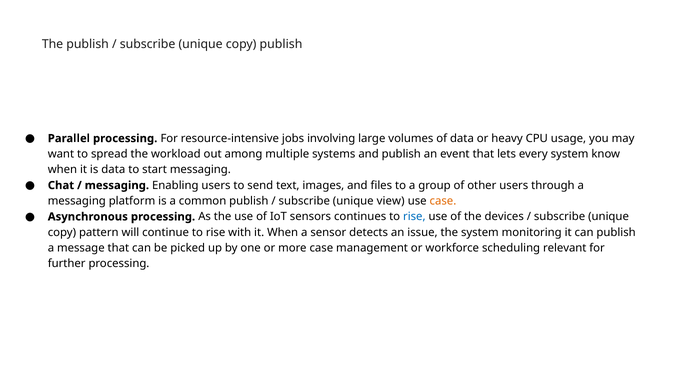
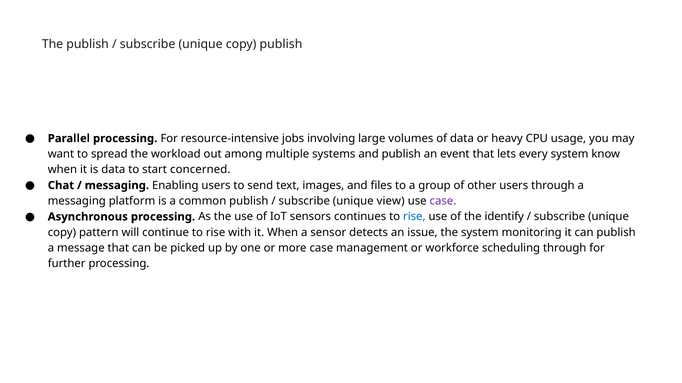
start messaging: messaging -> concerned (200, 170)
case colour: orange -> purple (443, 201)
devices: devices -> identify (504, 217)
scheduling relevant: relevant -> through (565, 248)
